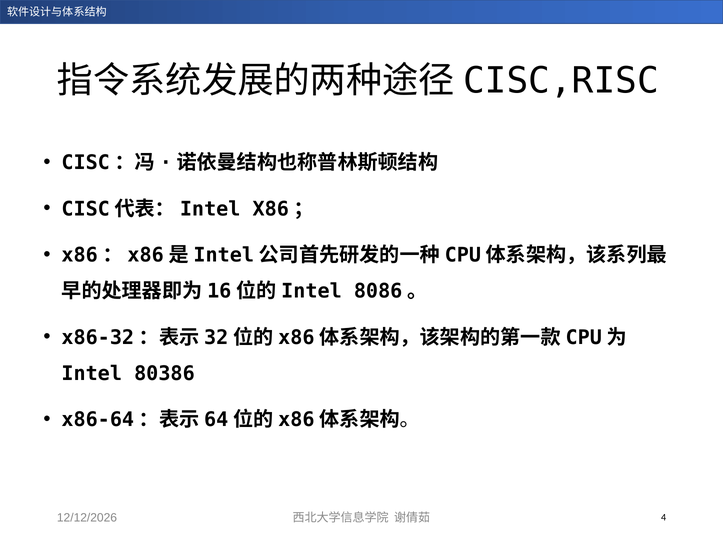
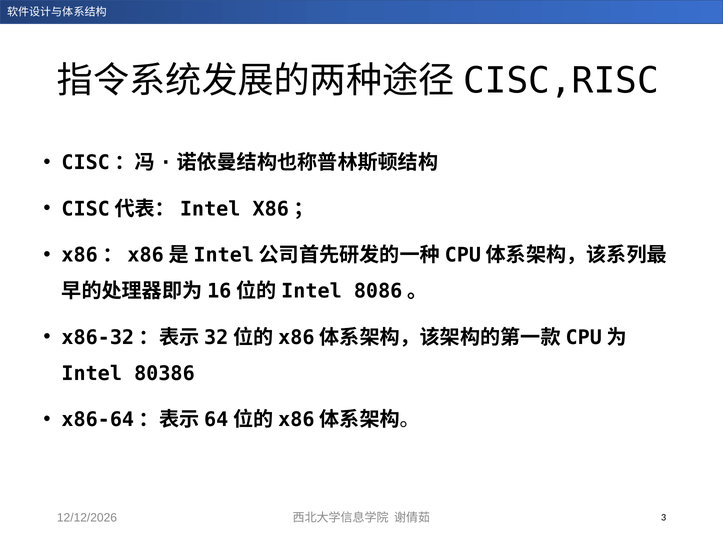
4: 4 -> 3 (664, 518)
